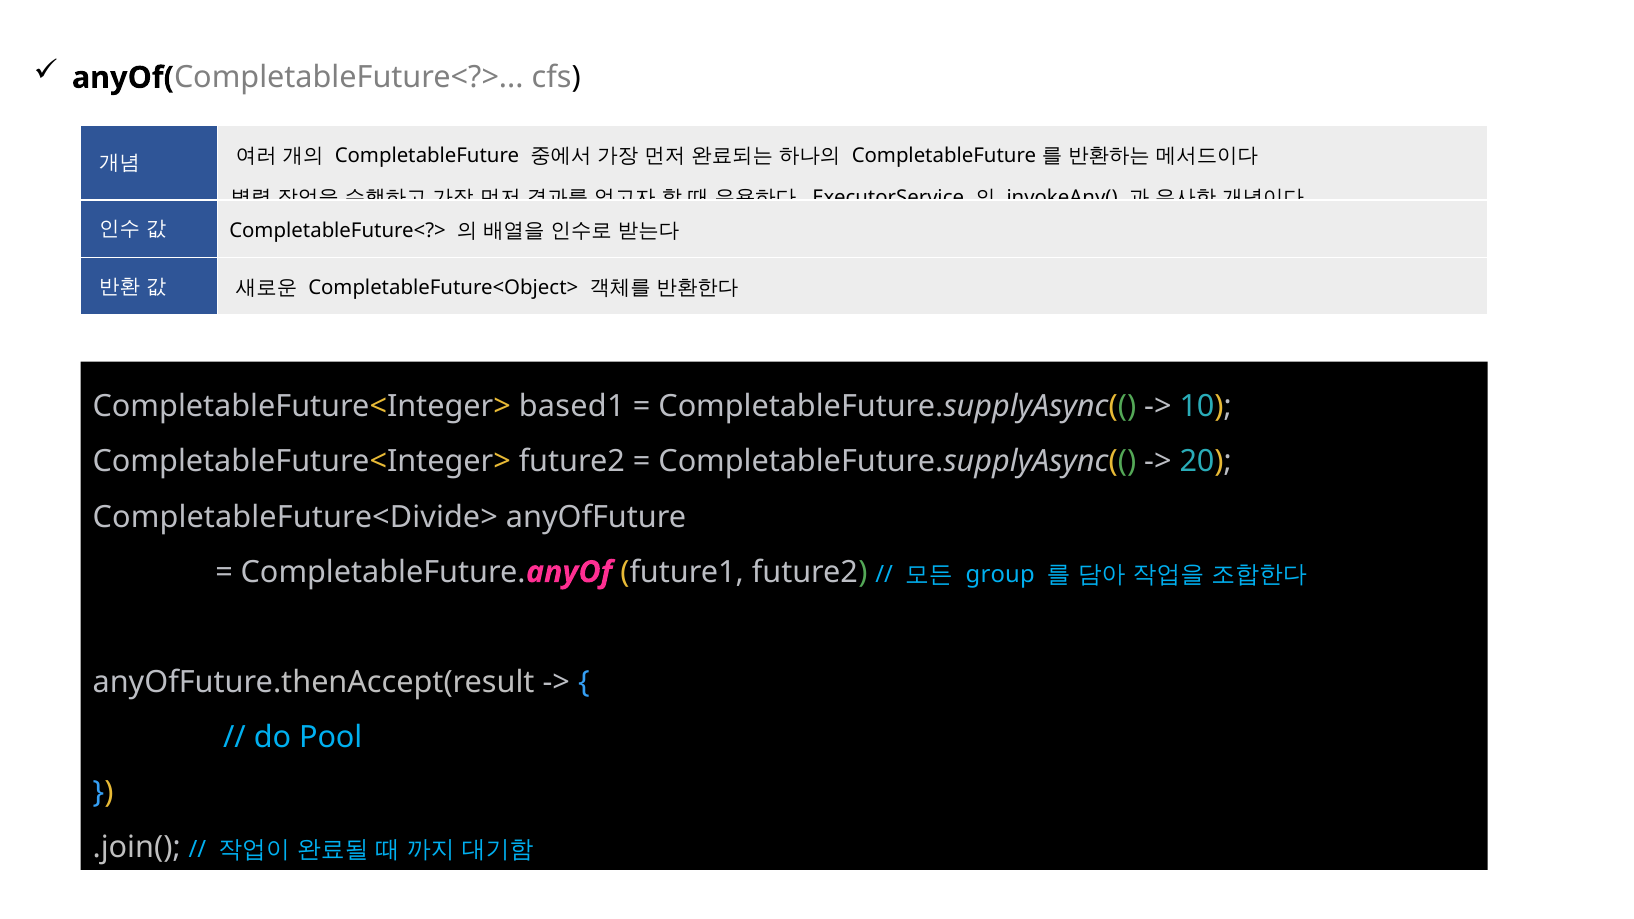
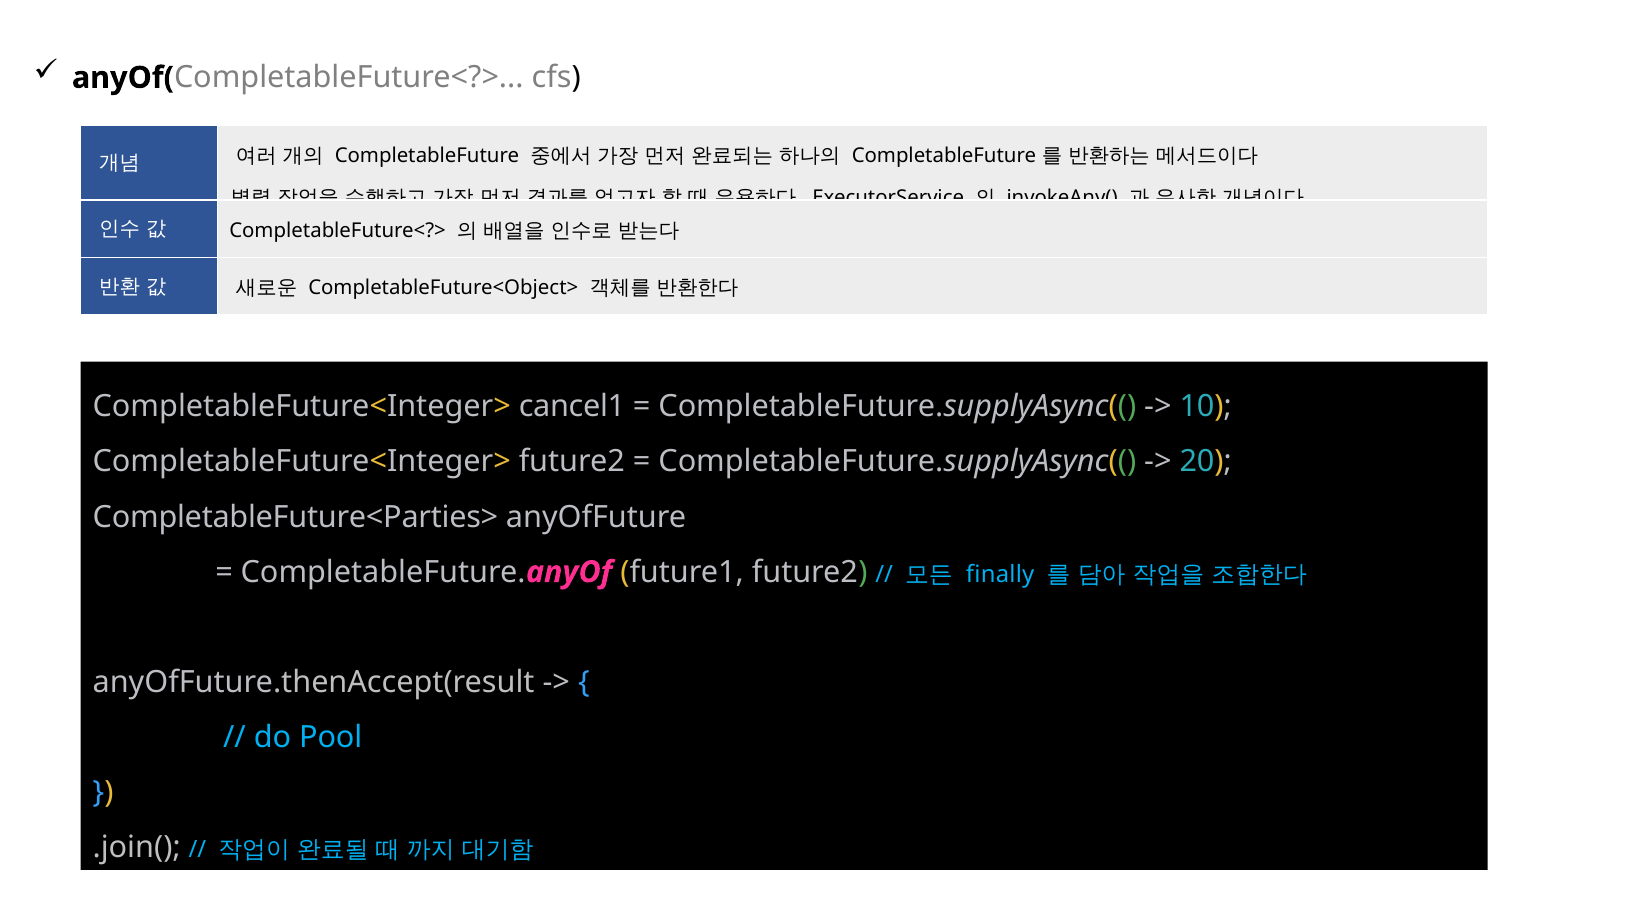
based1: based1 -> cancel1 (572, 407)
CompletableFuture<Divide>: CompletableFuture<Divide> -> CompletableFuture<Parties> (295, 517)
group: group -> finally (1000, 574)
